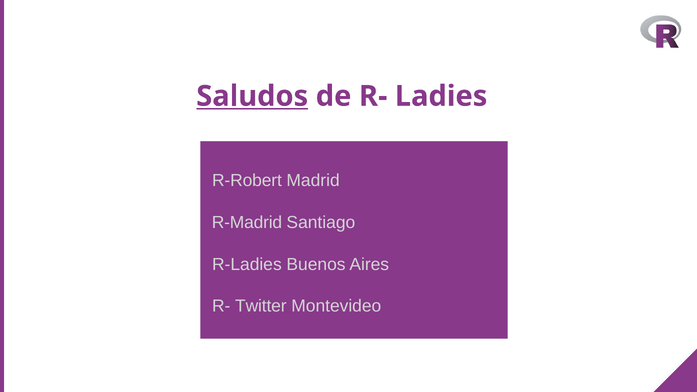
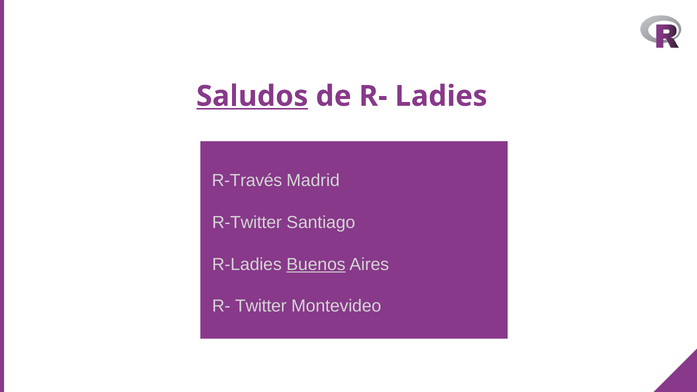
R-Robert: R-Robert -> R-Través (247, 181)
R-Madrid: R-Madrid -> R-Twitter (247, 223)
Buenos underline: none -> present (316, 264)
